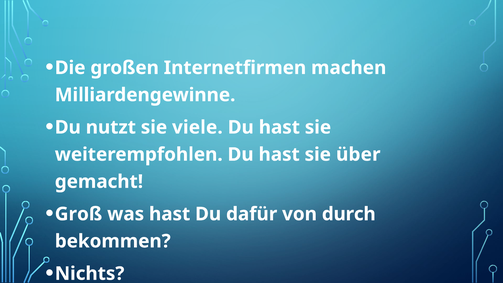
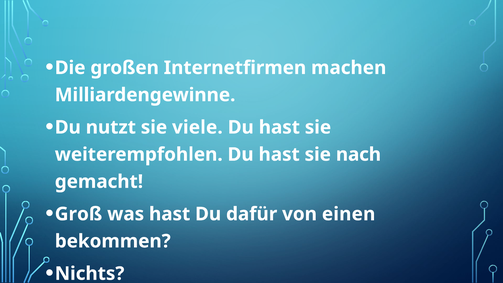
über: über -> nach (358, 154)
durch: durch -> einen (349, 214)
